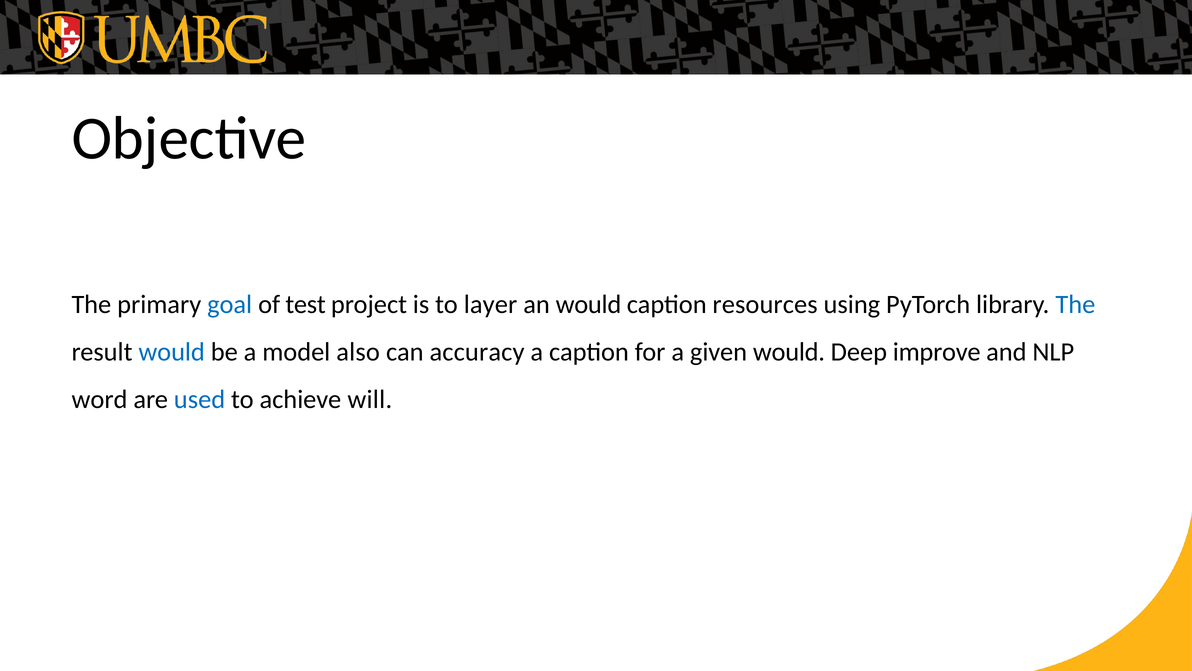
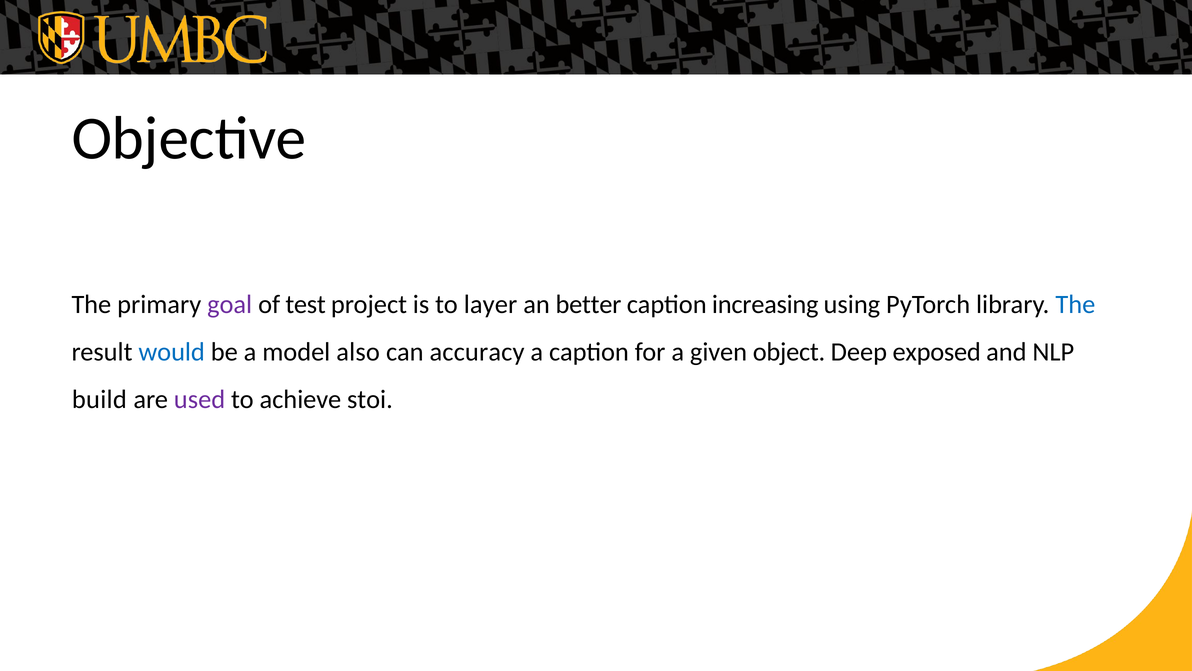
goal colour: blue -> purple (230, 304)
an would: would -> better (588, 304)
resources: resources -> increasing (765, 304)
given would: would -> object (789, 352)
improve: improve -> exposed (937, 352)
word: word -> build (99, 399)
used colour: blue -> purple (200, 399)
will: will -> stoi (370, 399)
